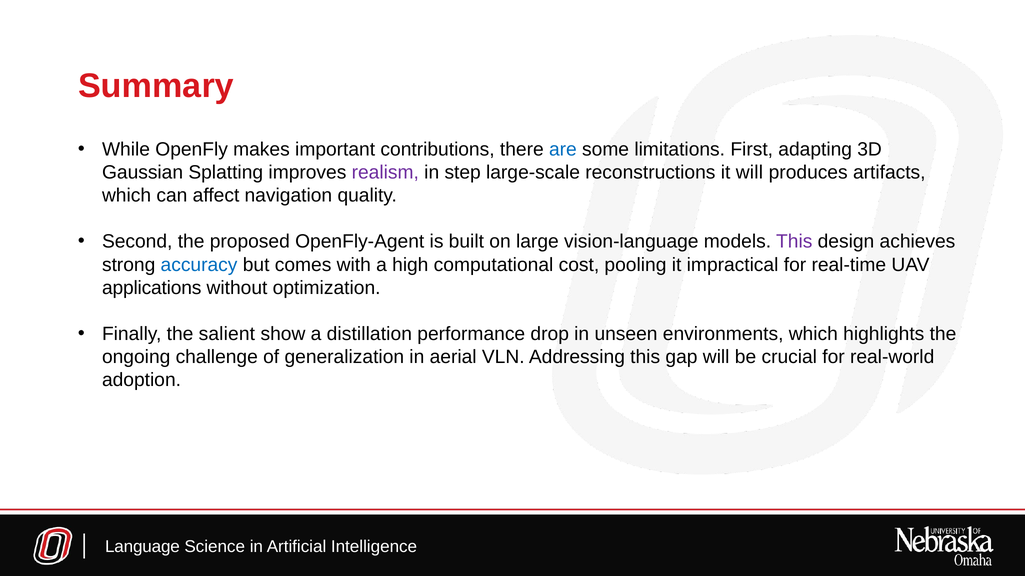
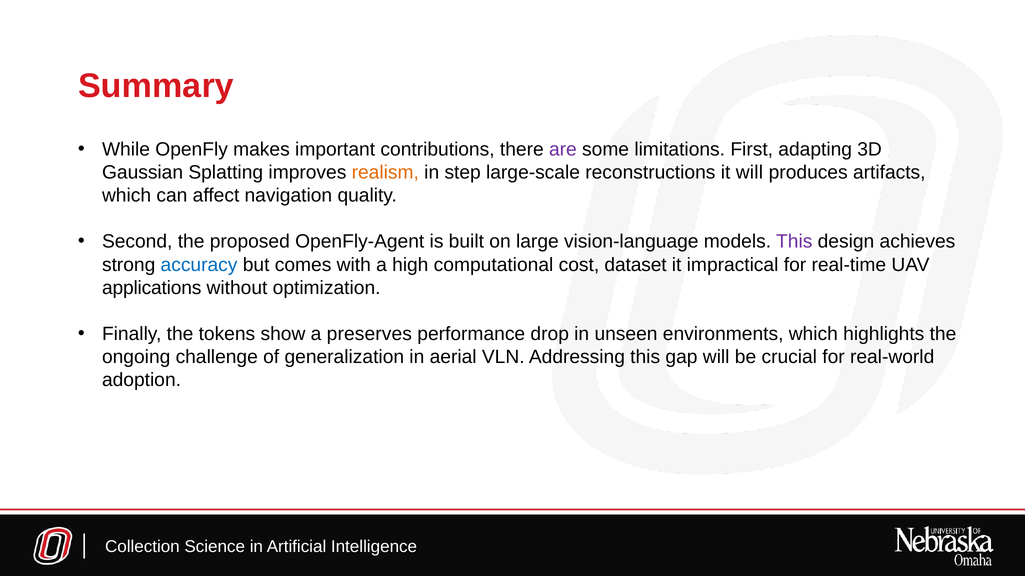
are colour: blue -> purple (563, 150)
realism colour: purple -> orange (385, 173)
pooling: pooling -> dataset (636, 265)
salient: salient -> tokens (227, 334)
distillation: distillation -> preserves (369, 334)
Language: Language -> Collection (142, 547)
